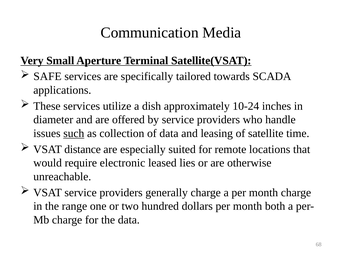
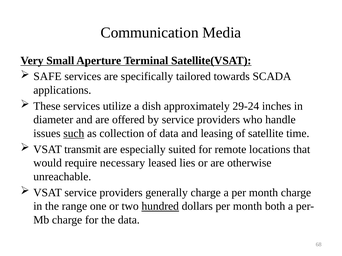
10-24: 10-24 -> 29-24 (246, 106)
distance: distance -> transmit (83, 150)
electronic: electronic -> necessary (123, 163)
hundred underline: none -> present (160, 207)
